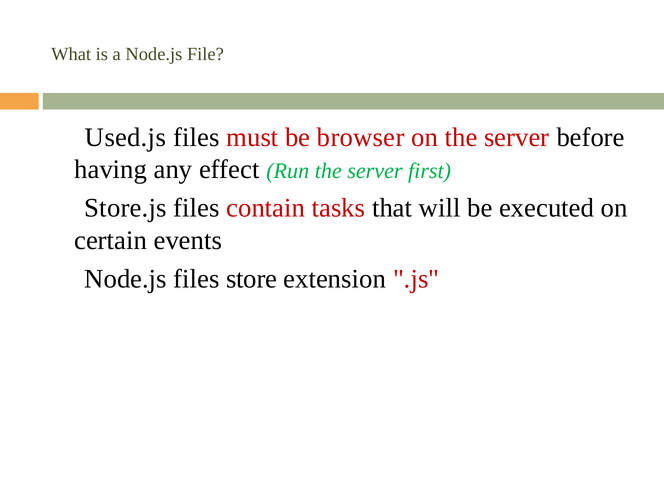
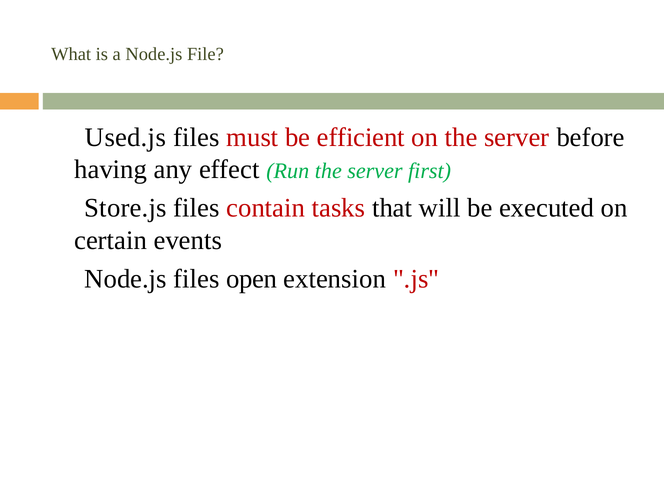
browser: browser -> efficient (361, 137)
store: store -> open (252, 279)
